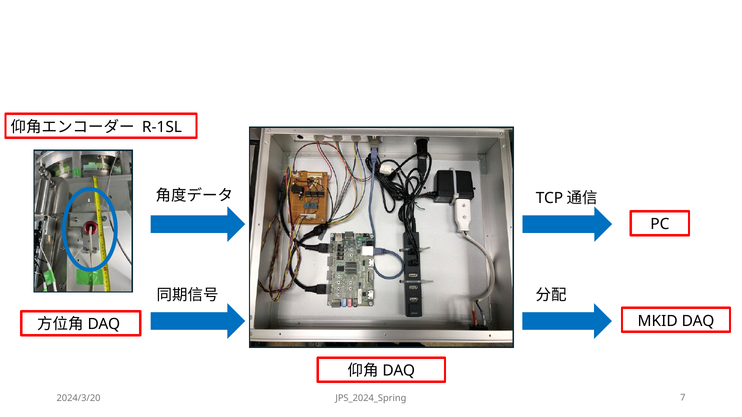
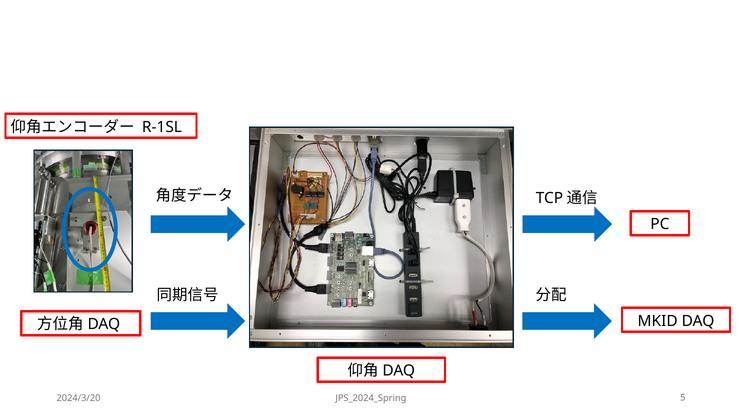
7: 7 -> 5 (683, 398)
